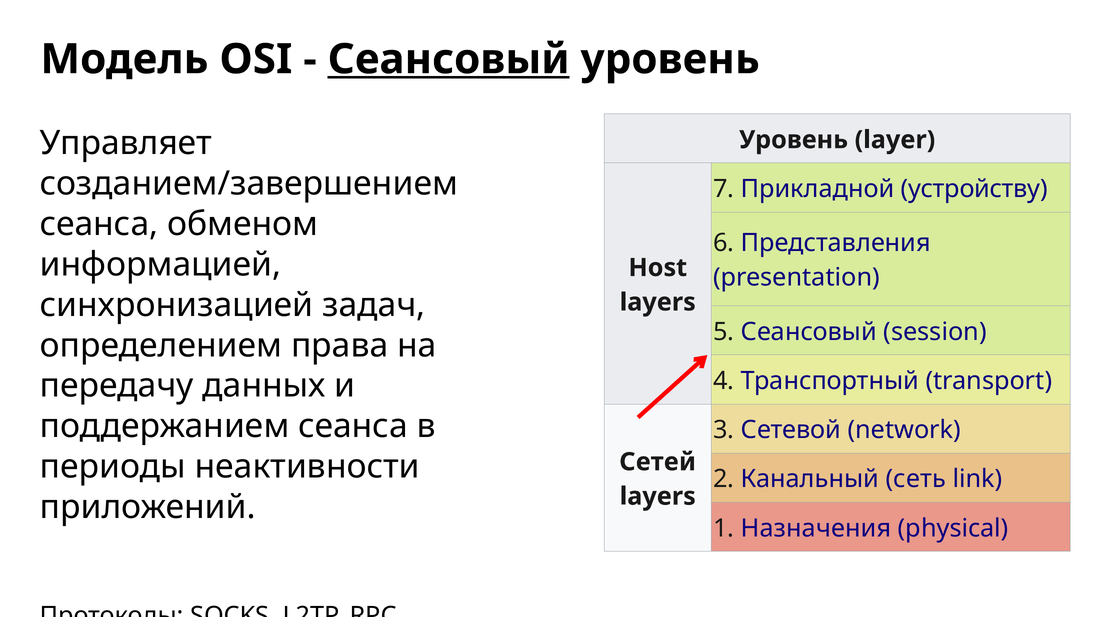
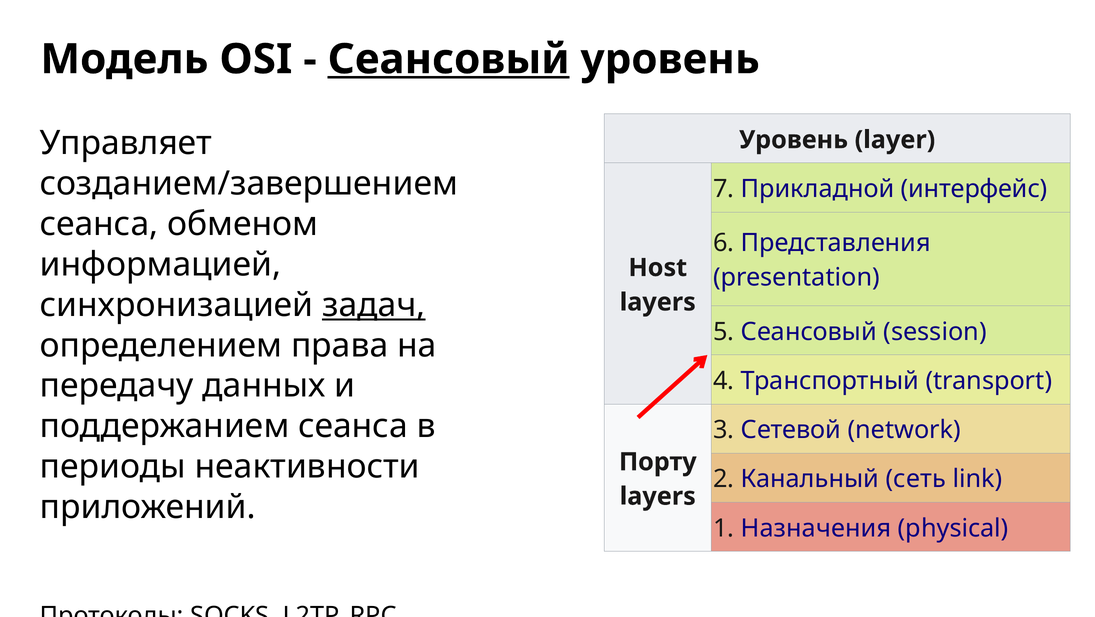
устройству: устройству -> интерфейс (974, 189)
задач underline: none -> present (374, 305)
Сетей: Сетей -> Порту (658, 462)
